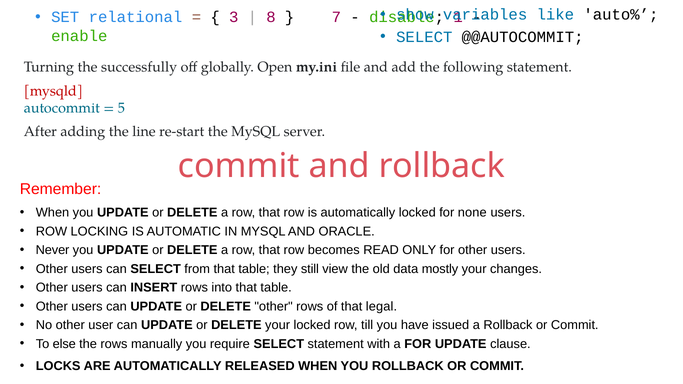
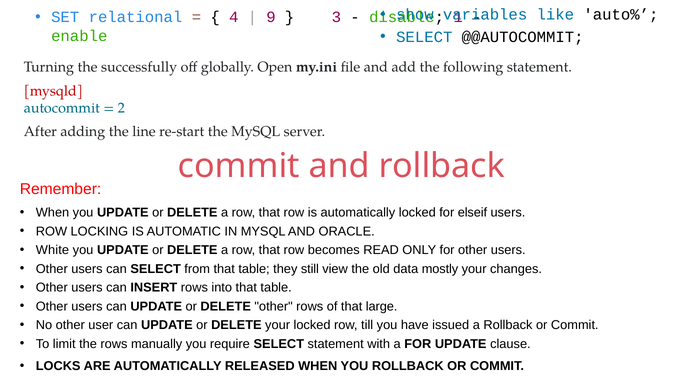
3: 3 -> 4 (234, 17)
8: 8 -> 9 (271, 17)
7: 7 -> 3 (336, 17)
5: 5 -> 2 (121, 108)
none: none -> elseif (472, 213)
Never: Never -> White (52, 250)
legal: legal -> large (382, 307)
else: else -> limit (64, 344)
